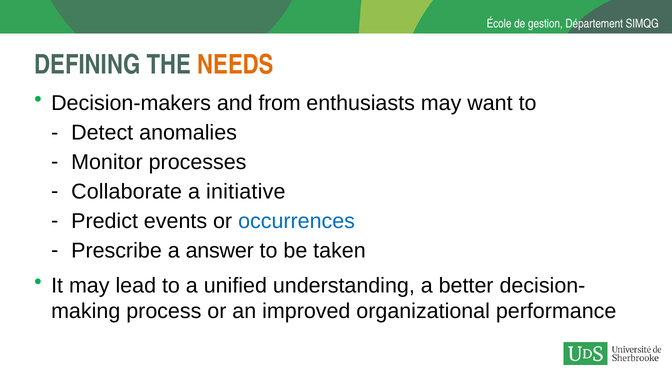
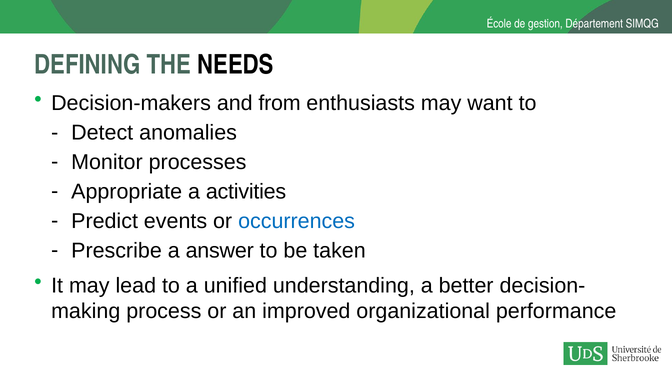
NEEDS colour: orange -> black (235, 65)
Collaborate: Collaborate -> Appropriate (127, 192)
initiative: initiative -> activities (246, 192)
